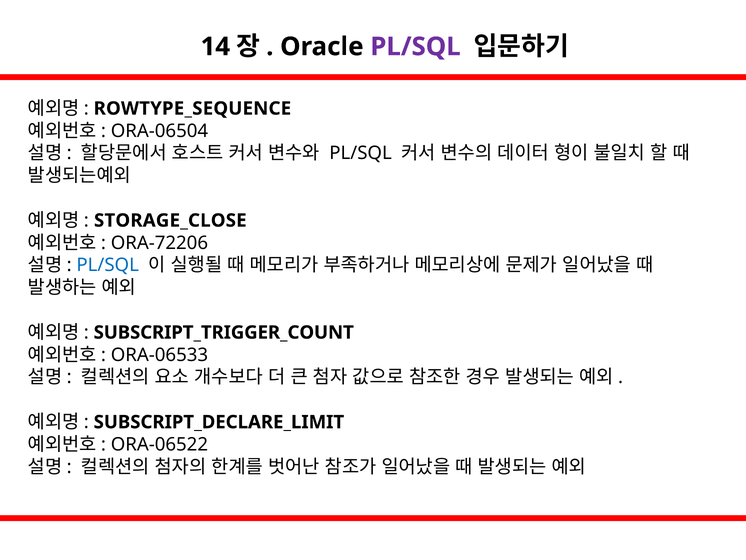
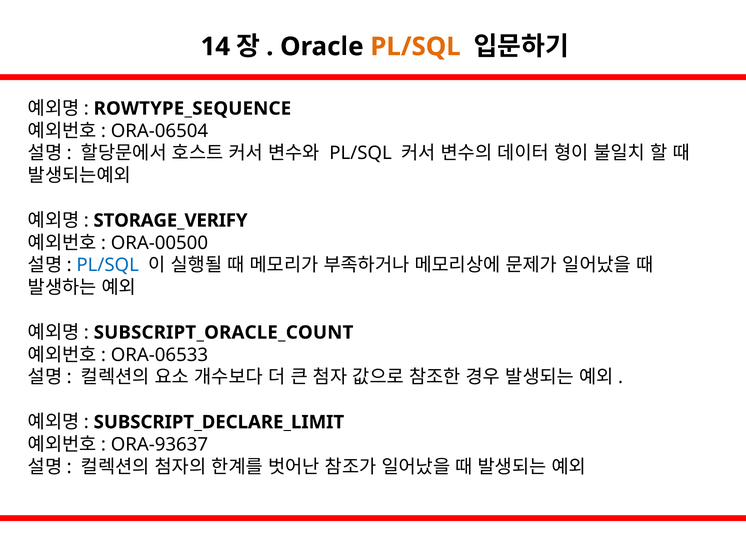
PL/SQL colour: purple -> orange (416, 47)
STORAGE_CLOSE: STORAGE_CLOSE -> STORAGE_VERIFY (170, 220)
ORA-72206: ORA-72206 -> ORA-00500 (159, 243)
SUBSCRIPT_TRIGGER_COUNT: SUBSCRIPT_TRIGGER_COUNT -> SUBSCRIPT_ORACLE_COUNT (224, 332)
ORA-06522: ORA-06522 -> ORA-93637 (159, 444)
